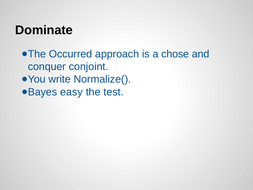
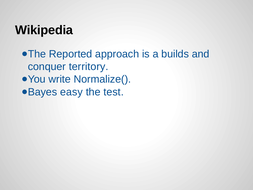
Dominate: Dominate -> Wikipedia (44, 30)
Occurred: Occurred -> Reported (71, 54)
chose: chose -> builds (175, 54)
conjoint: conjoint -> territory (89, 67)
